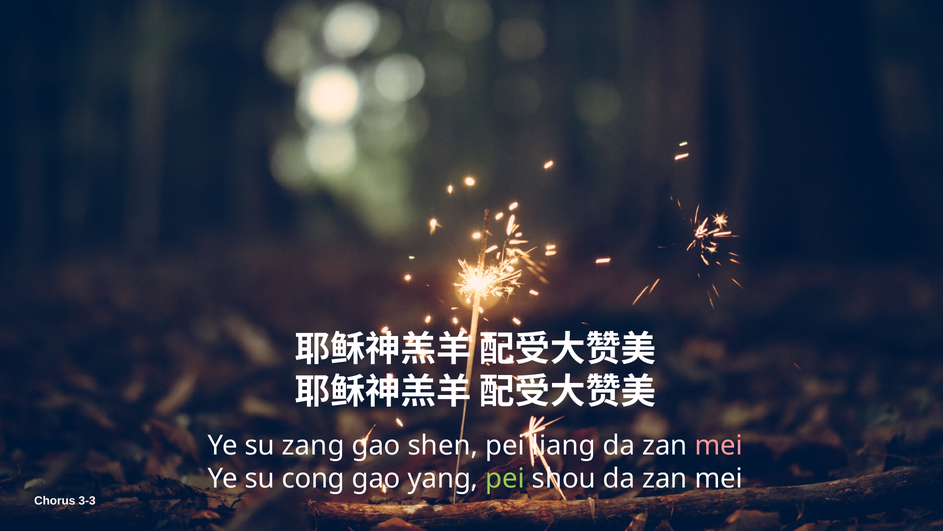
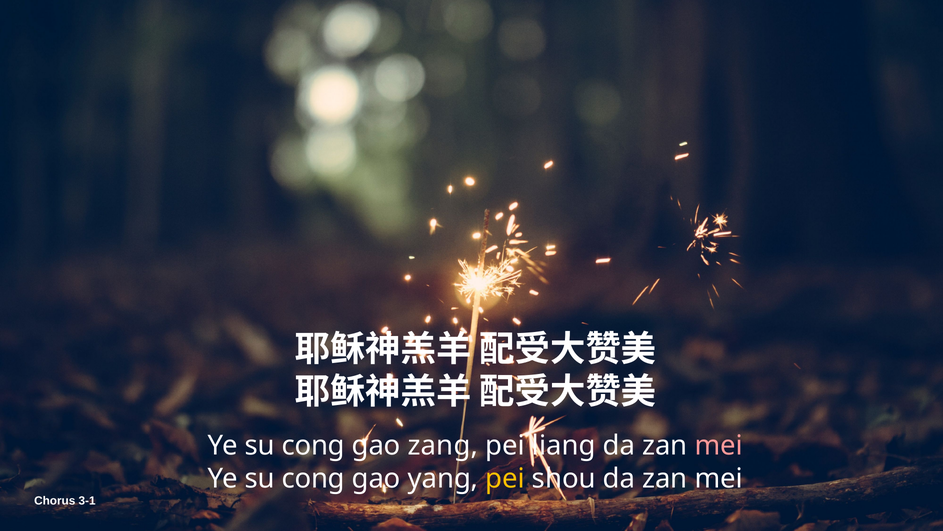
zang: zang -> cong (313, 445)
shen: shen -> zang (443, 445)
pei colour: light green -> yellow (505, 478)
3-3: 3-3 -> 3-1 (87, 500)
